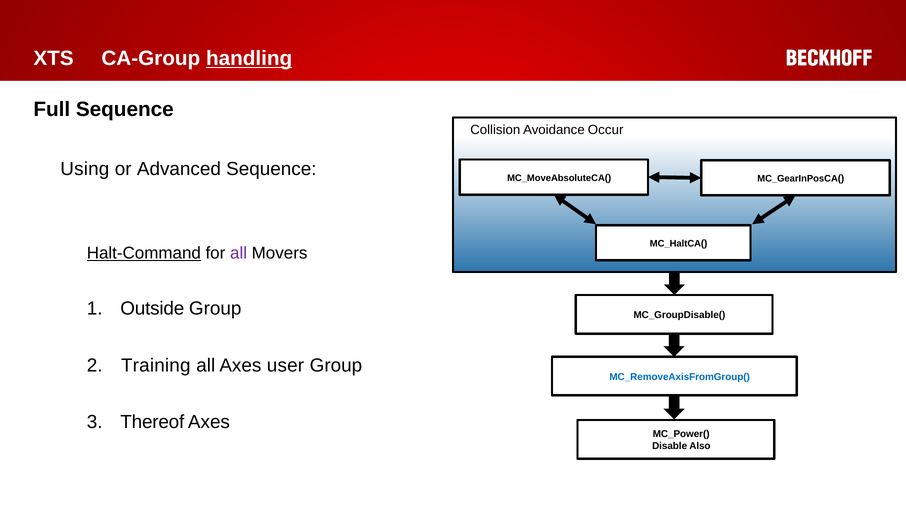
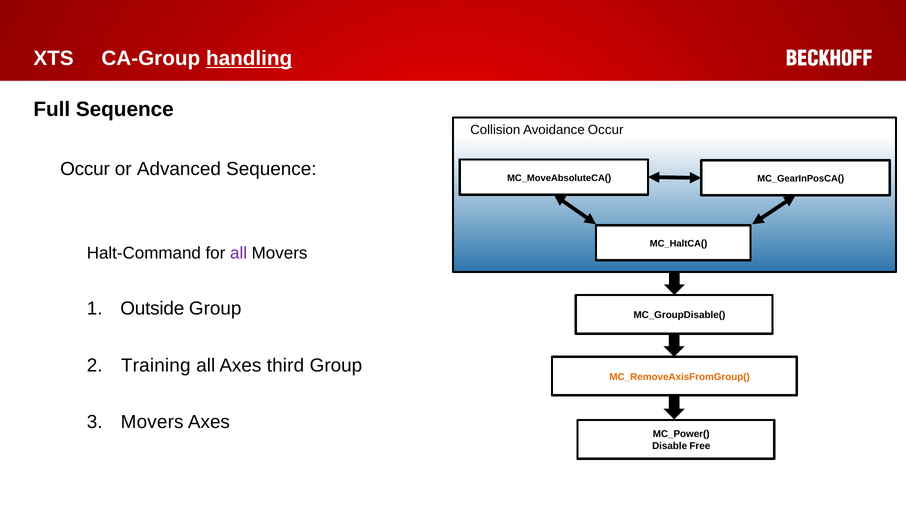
Using: Using -> Occur (85, 169)
Halt-Command underline: present -> none (144, 253)
user: user -> third (285, 365)
MC_RemoveAxisFromGroup( colour: blue -> orange (680, 377)
Thereof: Thereof -> Movers (152, 422)
Also: Also -> Free (700, 446)
